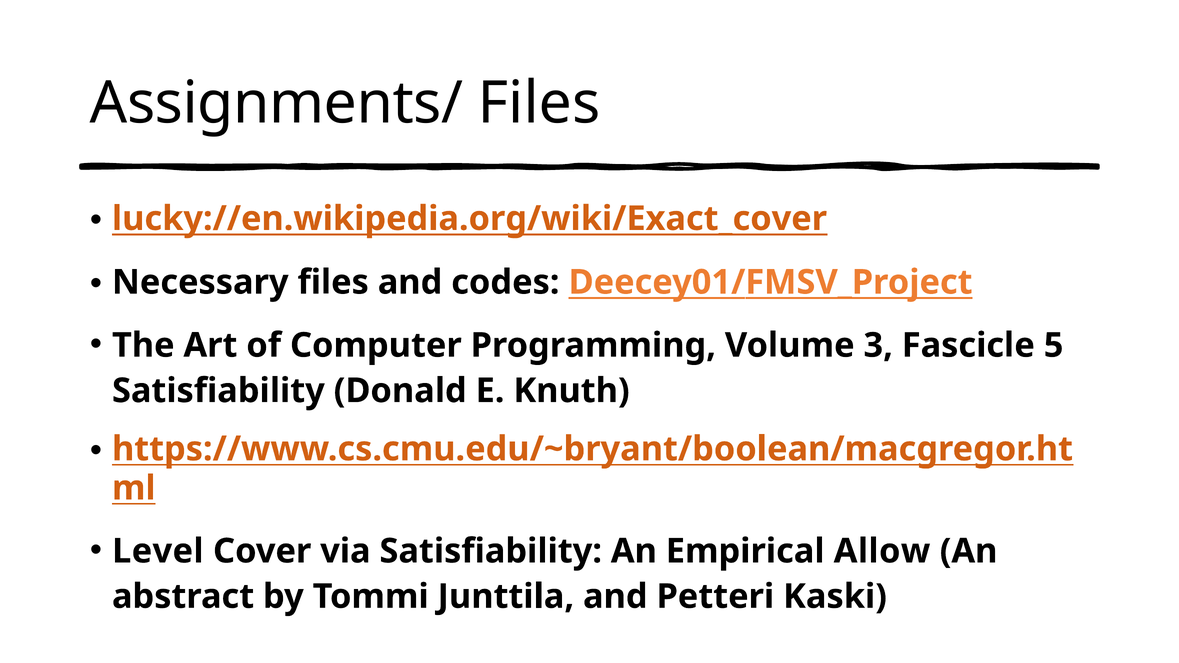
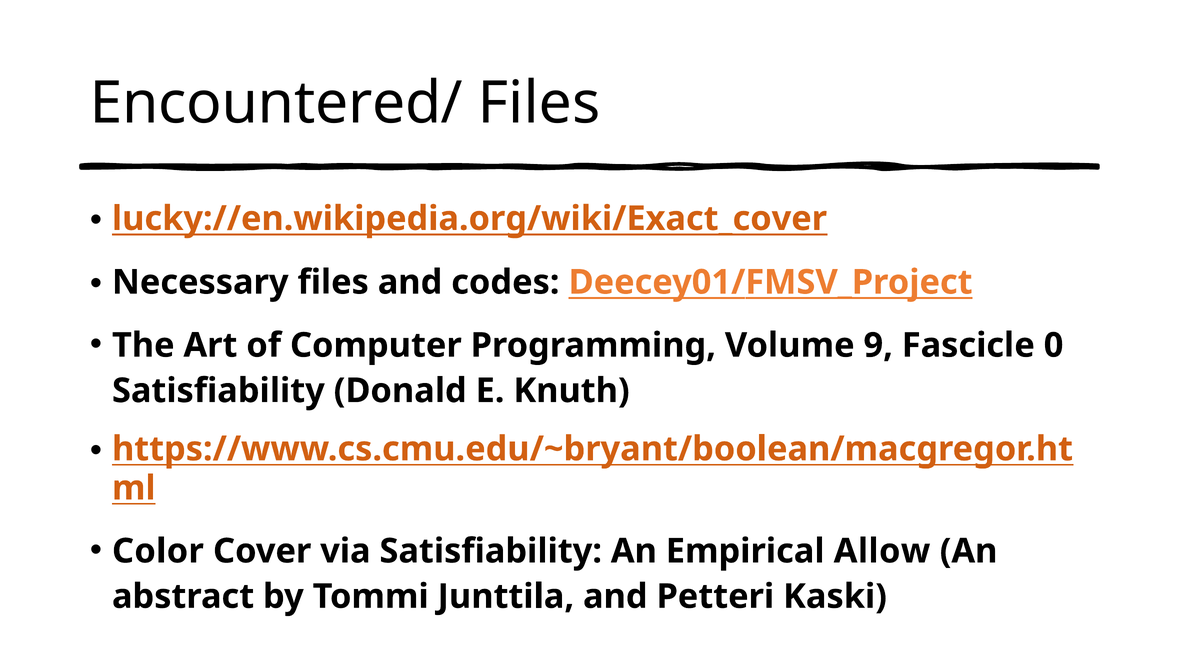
Assignments/: Assignments/ -> Encountered/ (276, 103)
3: 3 -> 9 (878, 345)
5: 5 -> 0 (1054, 345)
Level: Level -> Color (158, 551)
